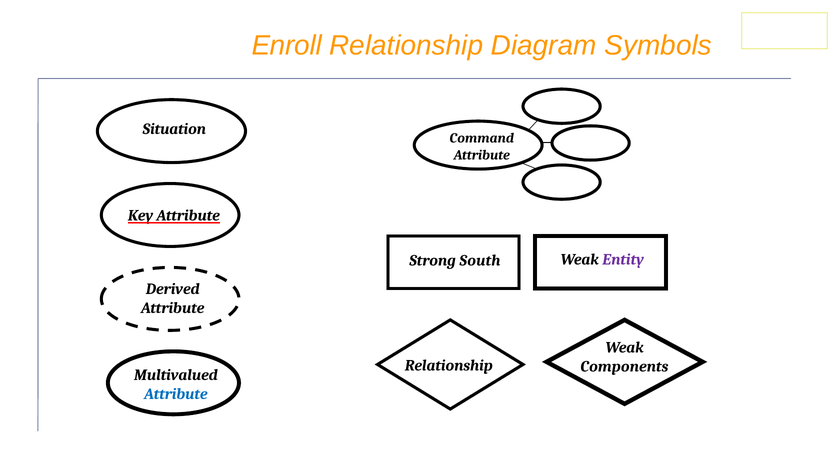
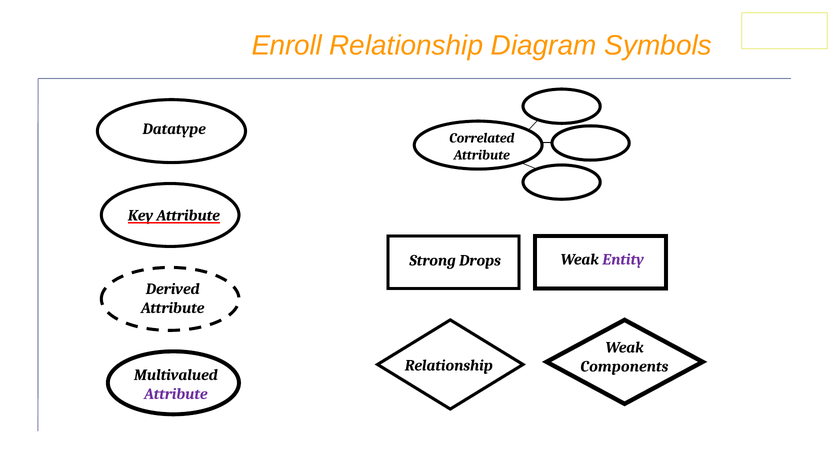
Situation: Situation -> Datatype (174, 129)
Command: Command -> Correlated (482, 138)
South: South -> Drops (480, 261)
Attribute colour: blue -> purple (176, 394)
